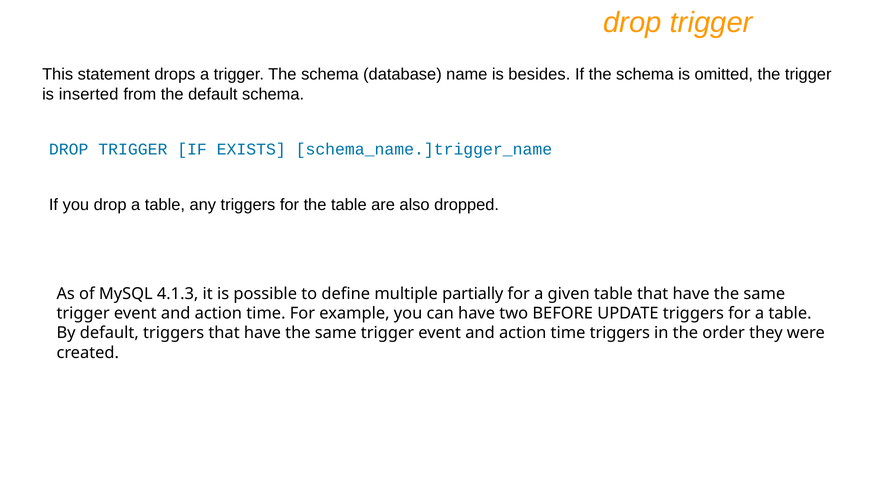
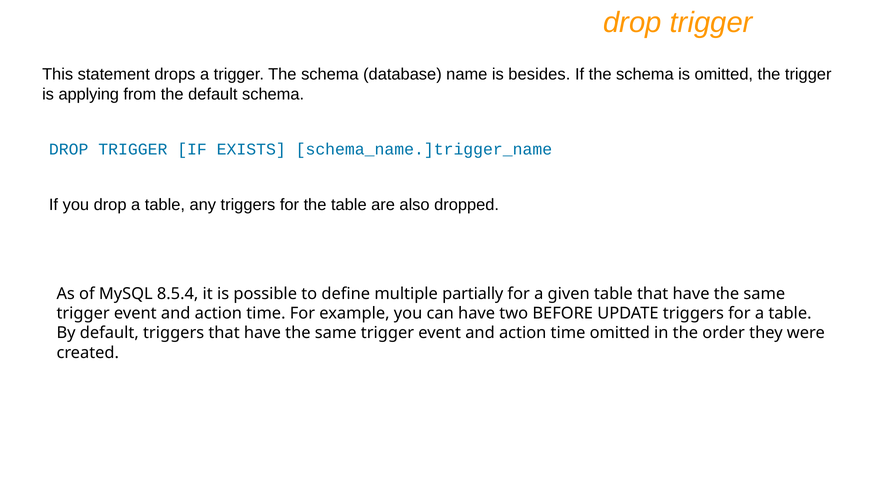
inserted: inserted -> applying (89, 94)
4.1.3: 4.1.3 -> 8.5.4 (178, 294)
time triggers: triggers -> omitted (620, 333)
